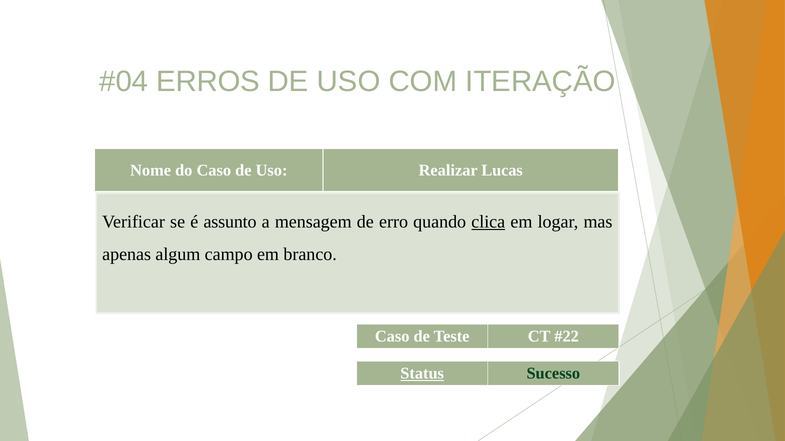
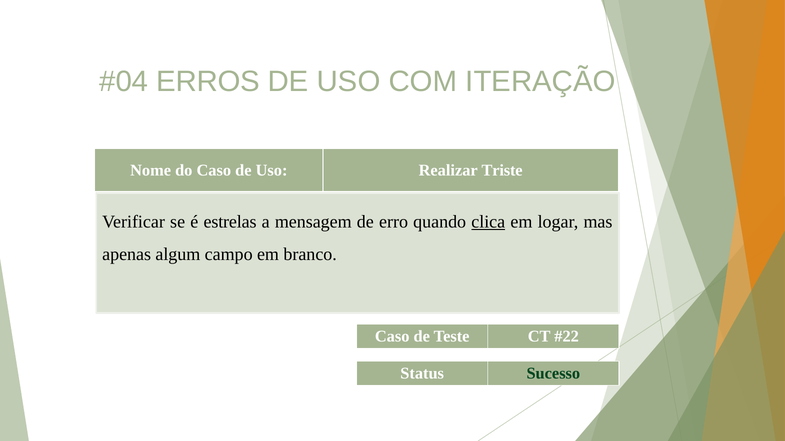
Lucas: Lucas -> Triste (502, 170)
assunto: assunto -> estrelas (230, 222)
Status underline: present -> none (422, 374)
